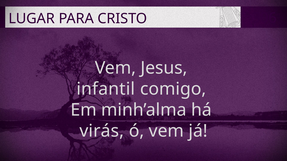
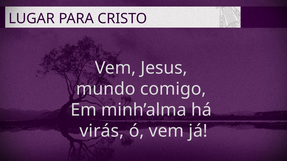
infantil: infantil -> mundo (106, 89)
